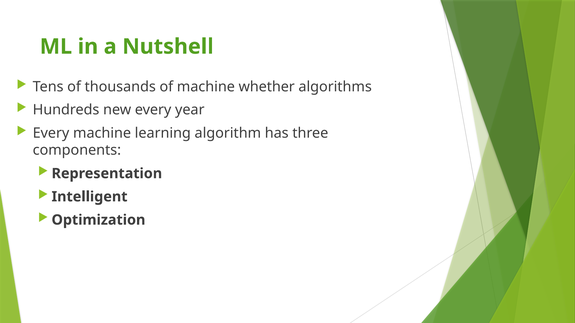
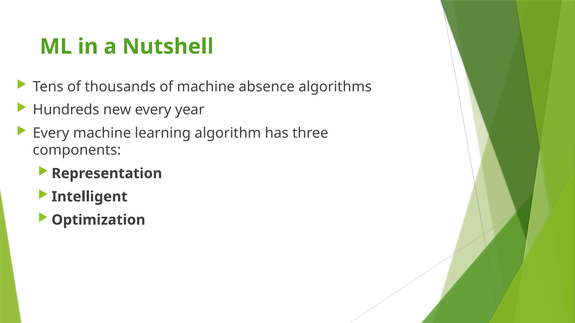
whether: whether -> absence (267, 87)
